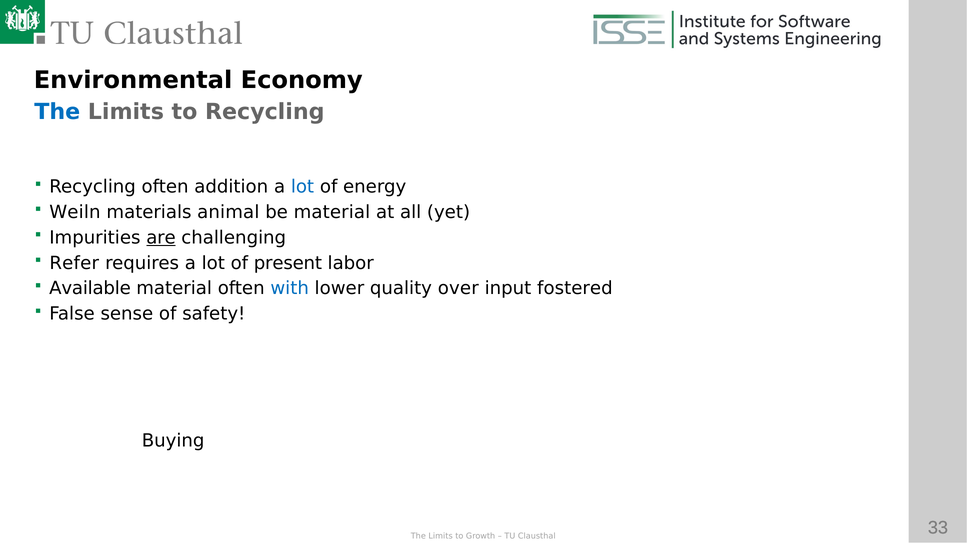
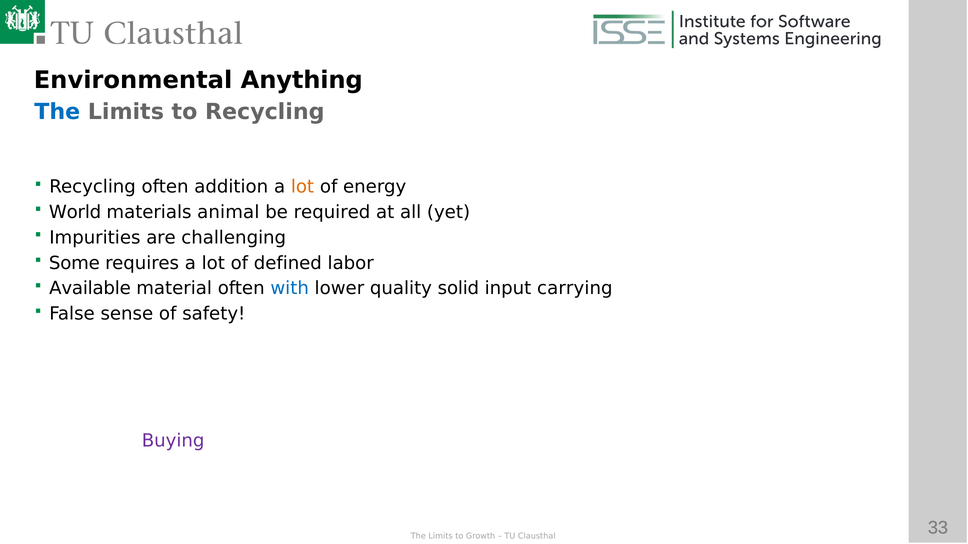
Environmental Economy: Economy -> Anything (302, 81)
lot colour: blue -> orange (303, 187)
Weiln: Weiln -> World (75, 213)
be material: material -> required (332, 213)
are underline: present -> none (161, 238)
Refer: Refer -> Some (74, 263)
present: present -> defined (288, 263)
over: over -> solid (458, 289)
fostered: fostered -> carrying (575, 289)
Buying colour: black -> purple (173, 441)
